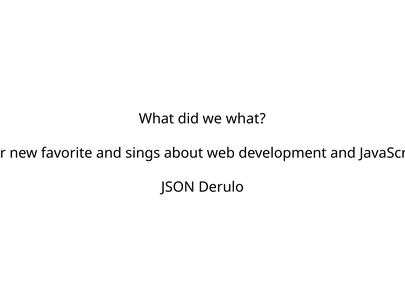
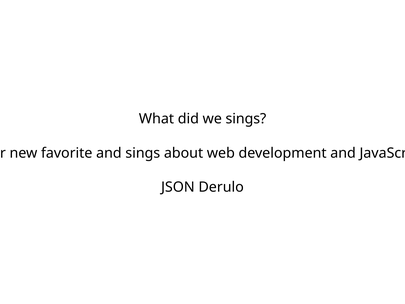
we what: what -> sings (246, 119)
